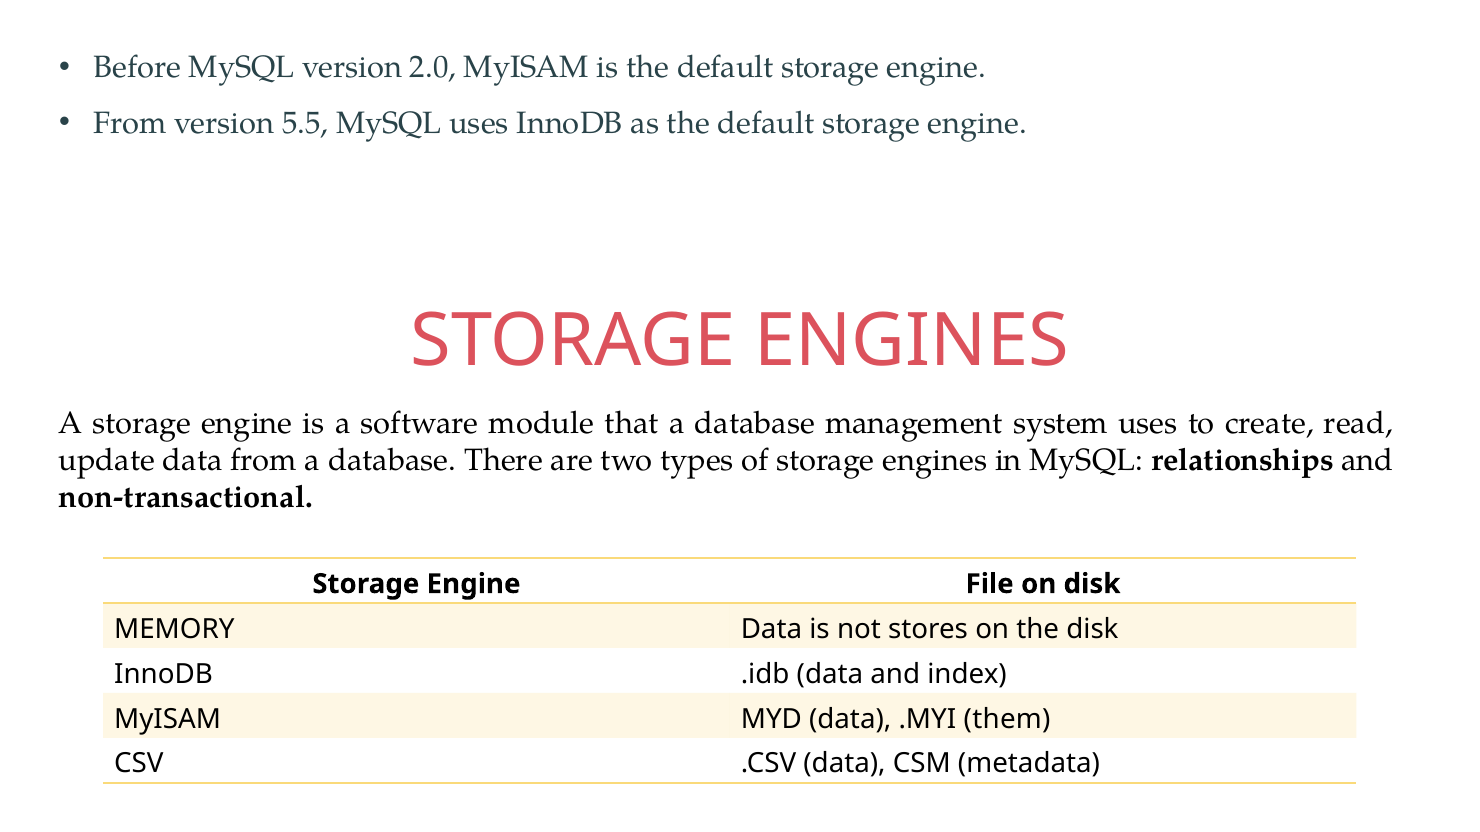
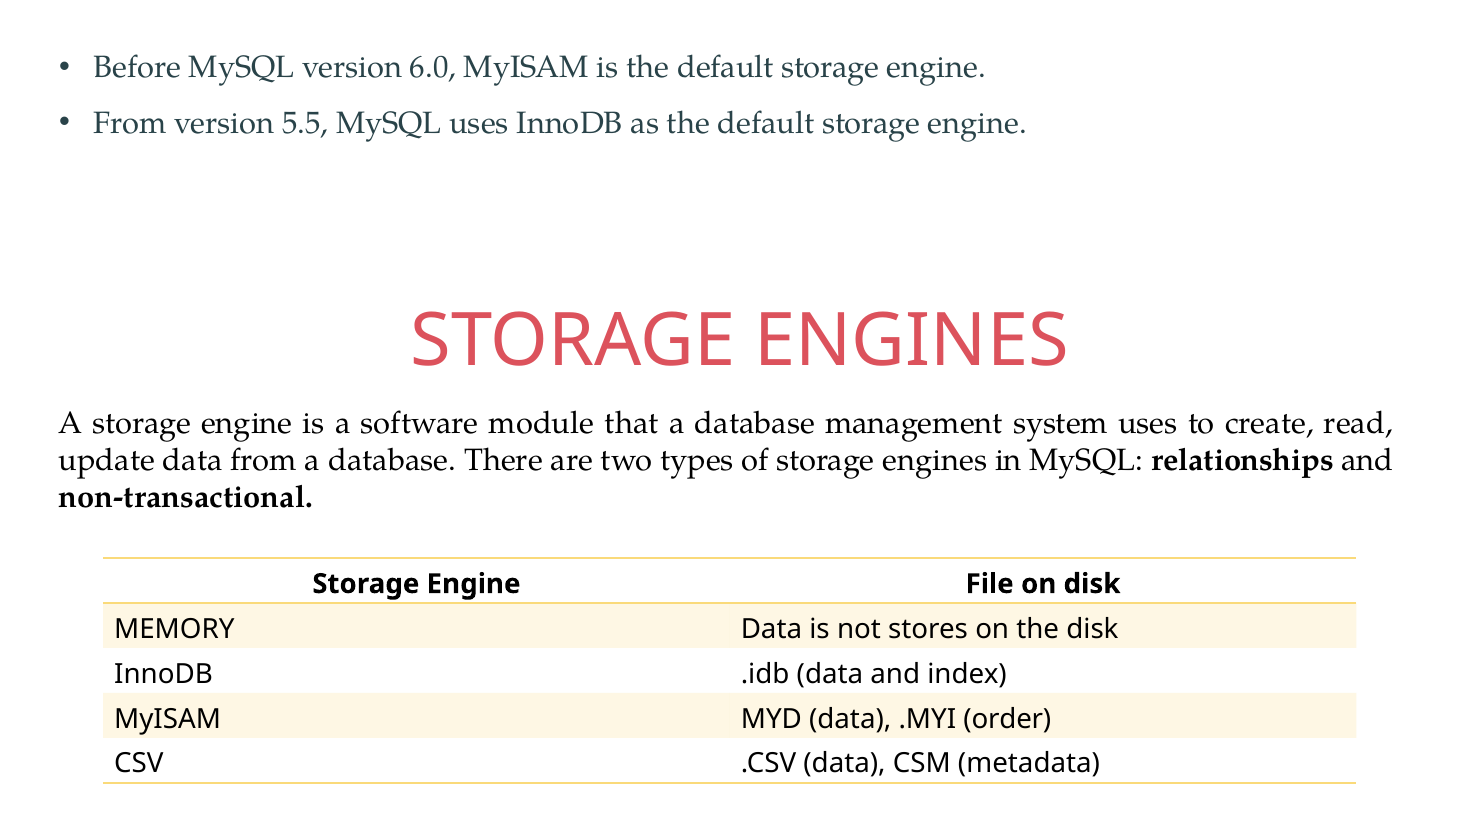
2.0: 2.0 -> 6.0 (433, 68)
them: them -> order (1007, 719)
